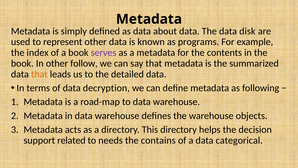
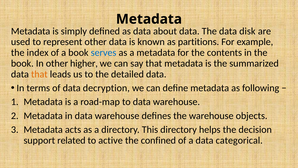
programs: programs -> partitions (198, 42)
serves colour: purple -> blue (104, 53)
follow: follow -> higher (84, 63)
needs: needs -> active (111, 140)
contains: contains -> confined (158, 140)
